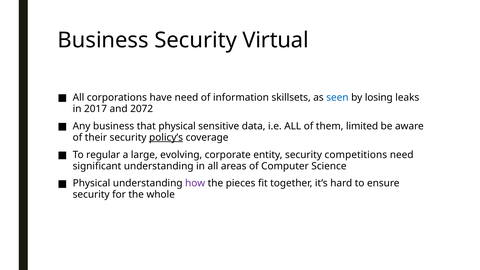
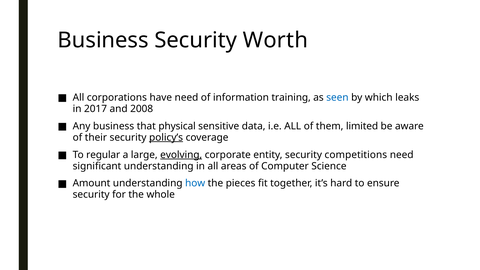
Virtual: Virtual -> Worth (275, 40)
skillsets: skillsets -> training (291, 98)
losing: losing -> which (379, 98)
2072: 2072 -> 2008 (142, 109)
evolving underline: none -> present (181, 155)
Physical: Physical -> Amount (92, 183)
how colour: purple -> blue (195, 183)
